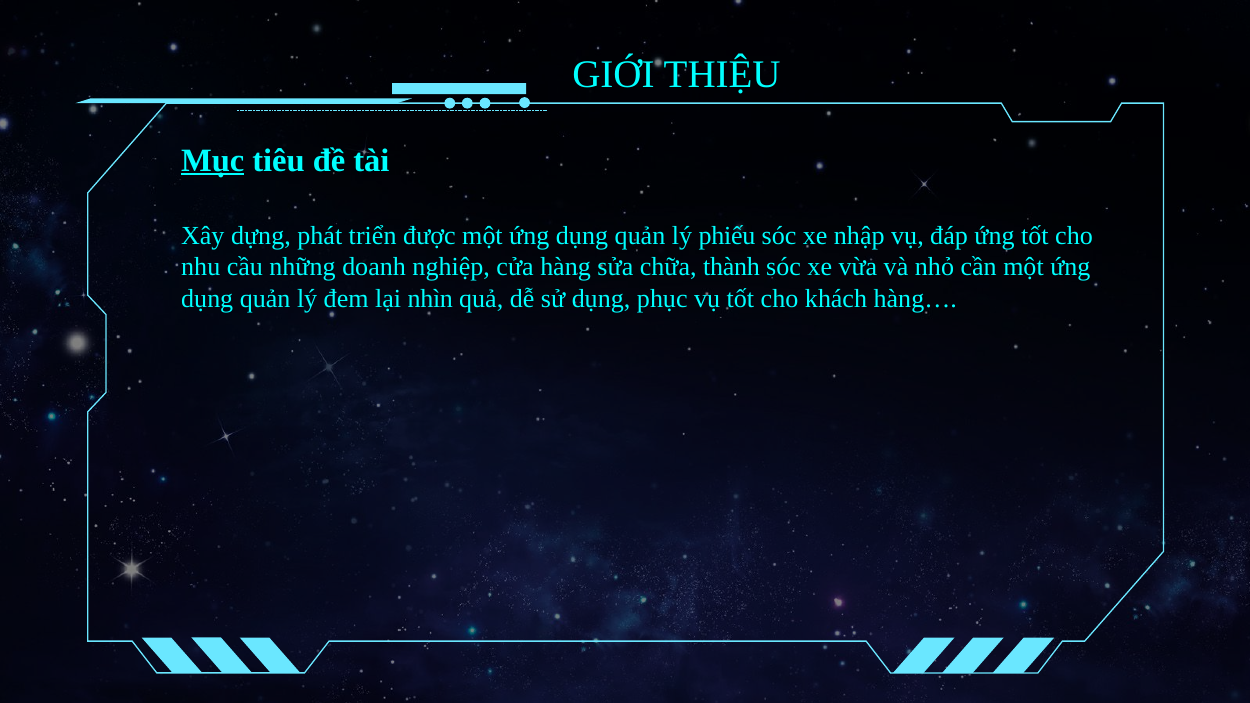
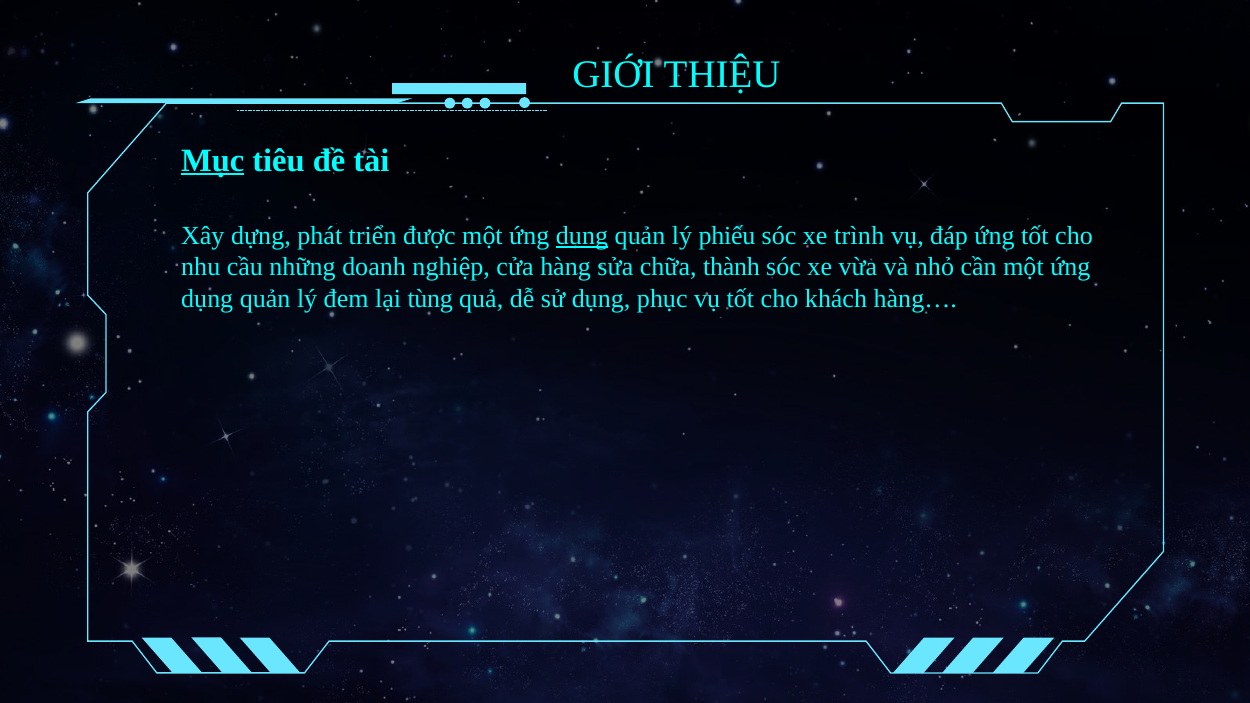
dụng underline: none -> present (582, 236)
nhập: nhập -> trình (859, 236)
nhìn: nhìn -> tùng (430, 298)
